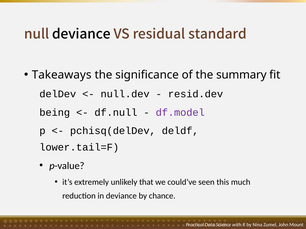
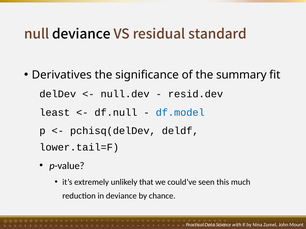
Takeaways: Takeaways -> Derivatives (62, 75)
being: being -> least (55, 113)
df.model colour: purple -> blue (180, 113)
